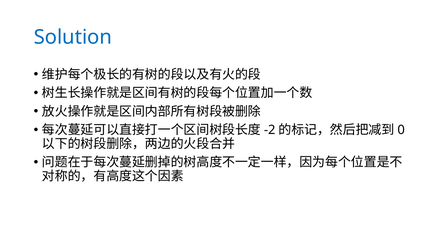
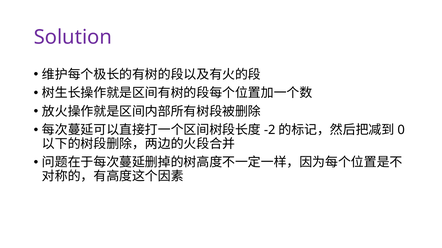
Solution colour: blue -> purple (73, 37)
